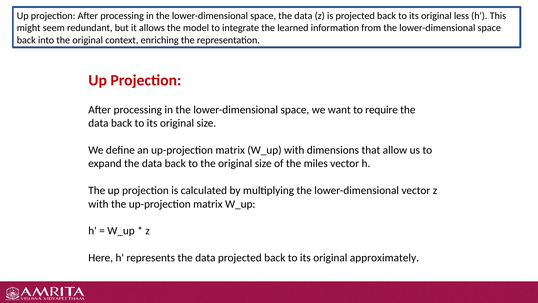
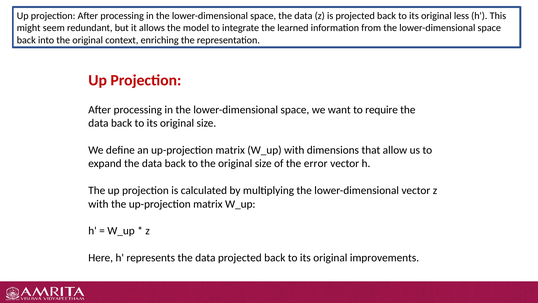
miles: miles -> error (316, 163)
approximately: approximately -> improvements (384, 258)
